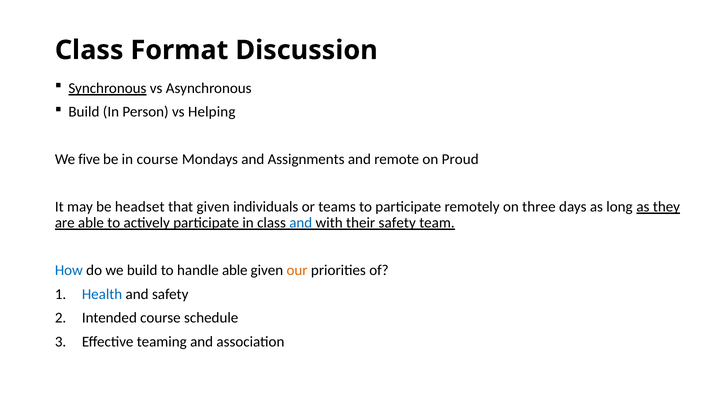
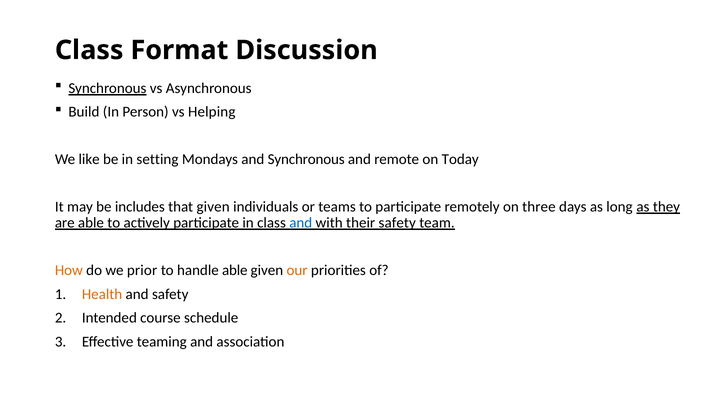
five: five -> like (89, 159)
in course: course -> setting (157, 159)
and Assignments: Assignments -> Synchronous (306, 159)
Proud: Proud -> Today (460, 159)
headset: headset -> includes (140, 207)
How colour: blue -> orange (69, 270)
we build: build -> prior (142, 270)
Health colour: blue -> orange (102, 294)
